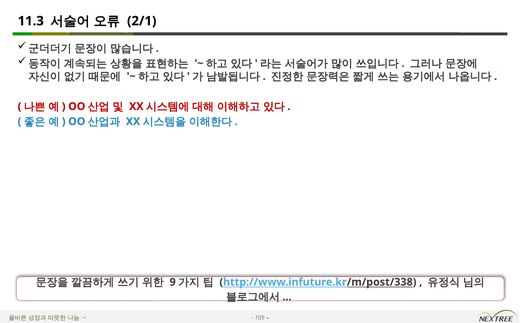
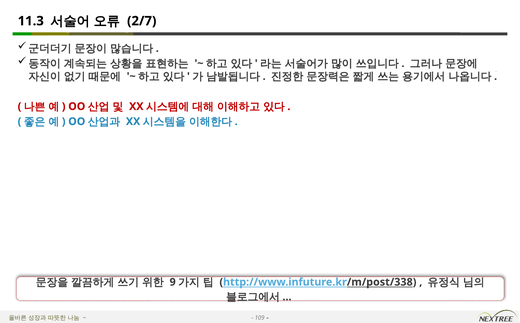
2/1: 2/1 -> 2/7 (142, 21)
